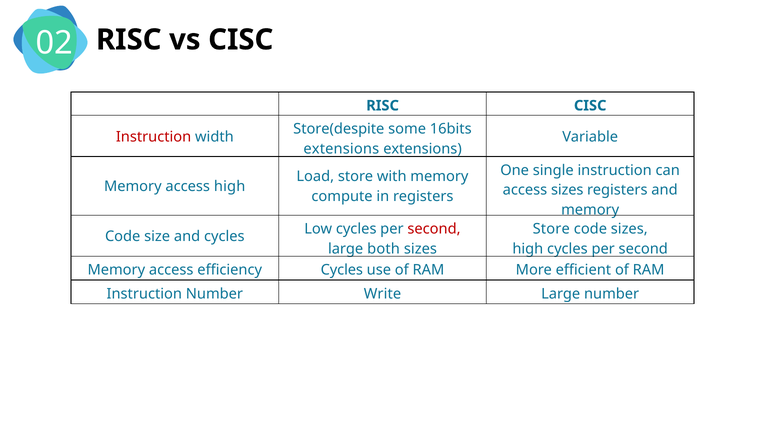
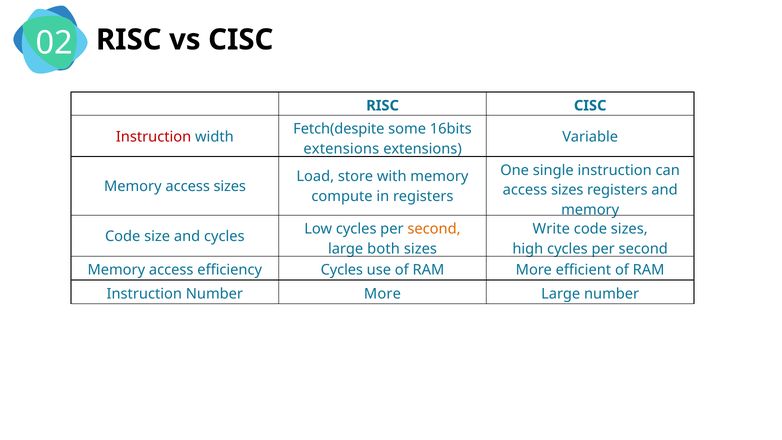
Store(despite: Store(despite -> Fetch(despite (339, 129)
Memory access high: high -> sizes (230, 187)
second colour: red -> orange (434, 229)
Store: Store -> Write (551, 229)
Number Write: Write -> More (382, 294)
